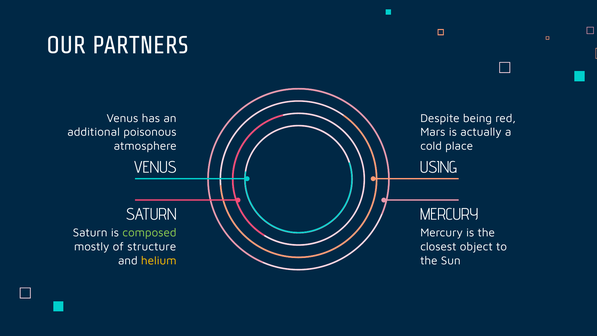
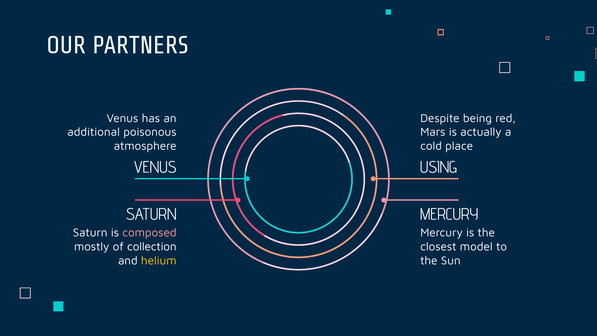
composed colour: light green -> pink (149, 233)
structure: structure -> collection (152, 247)
object: object -> model (476, 247)
